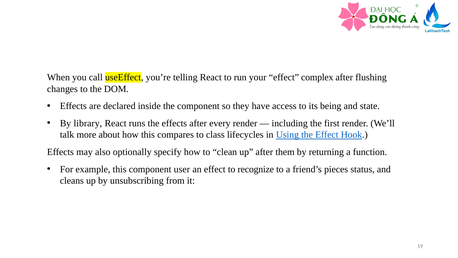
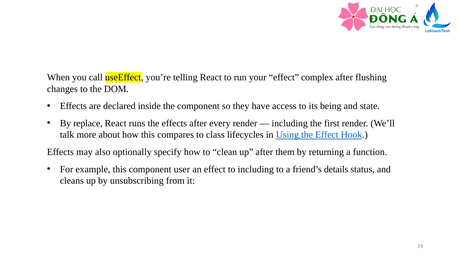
library: library -> replace (88, 123)
to recognize: recognize -> including (256, 169)
pieces: pieces -> details (336, 169)
